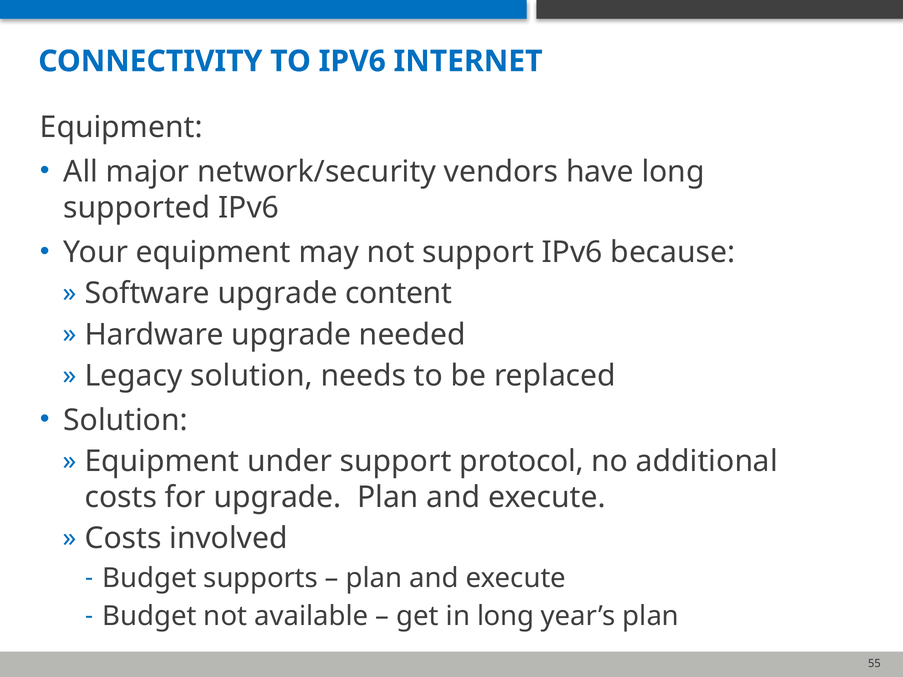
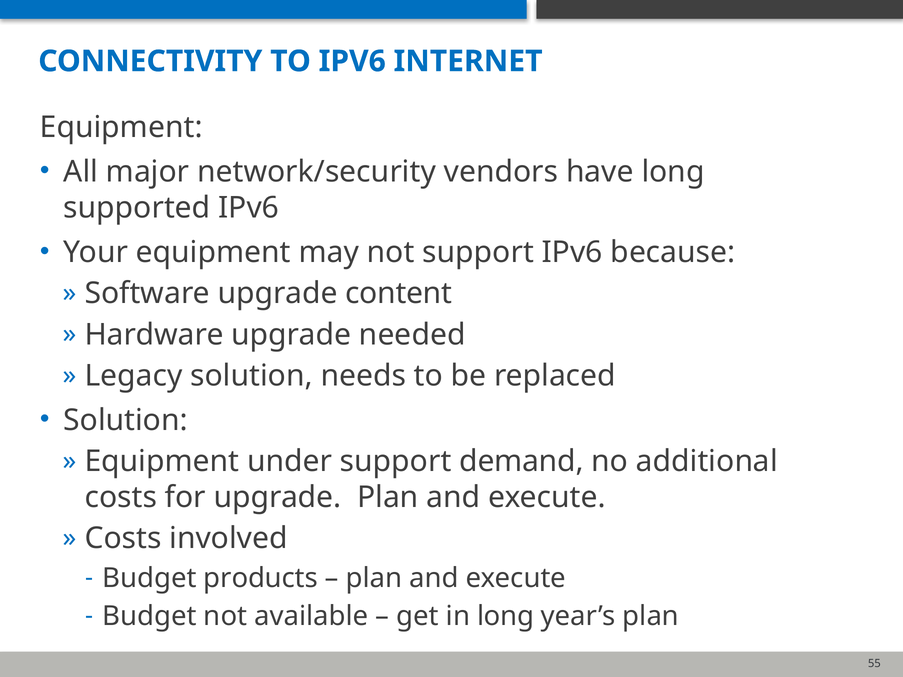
protocol: protocol -> demand (522, 462)
supports: supports -> products (261, 578)
